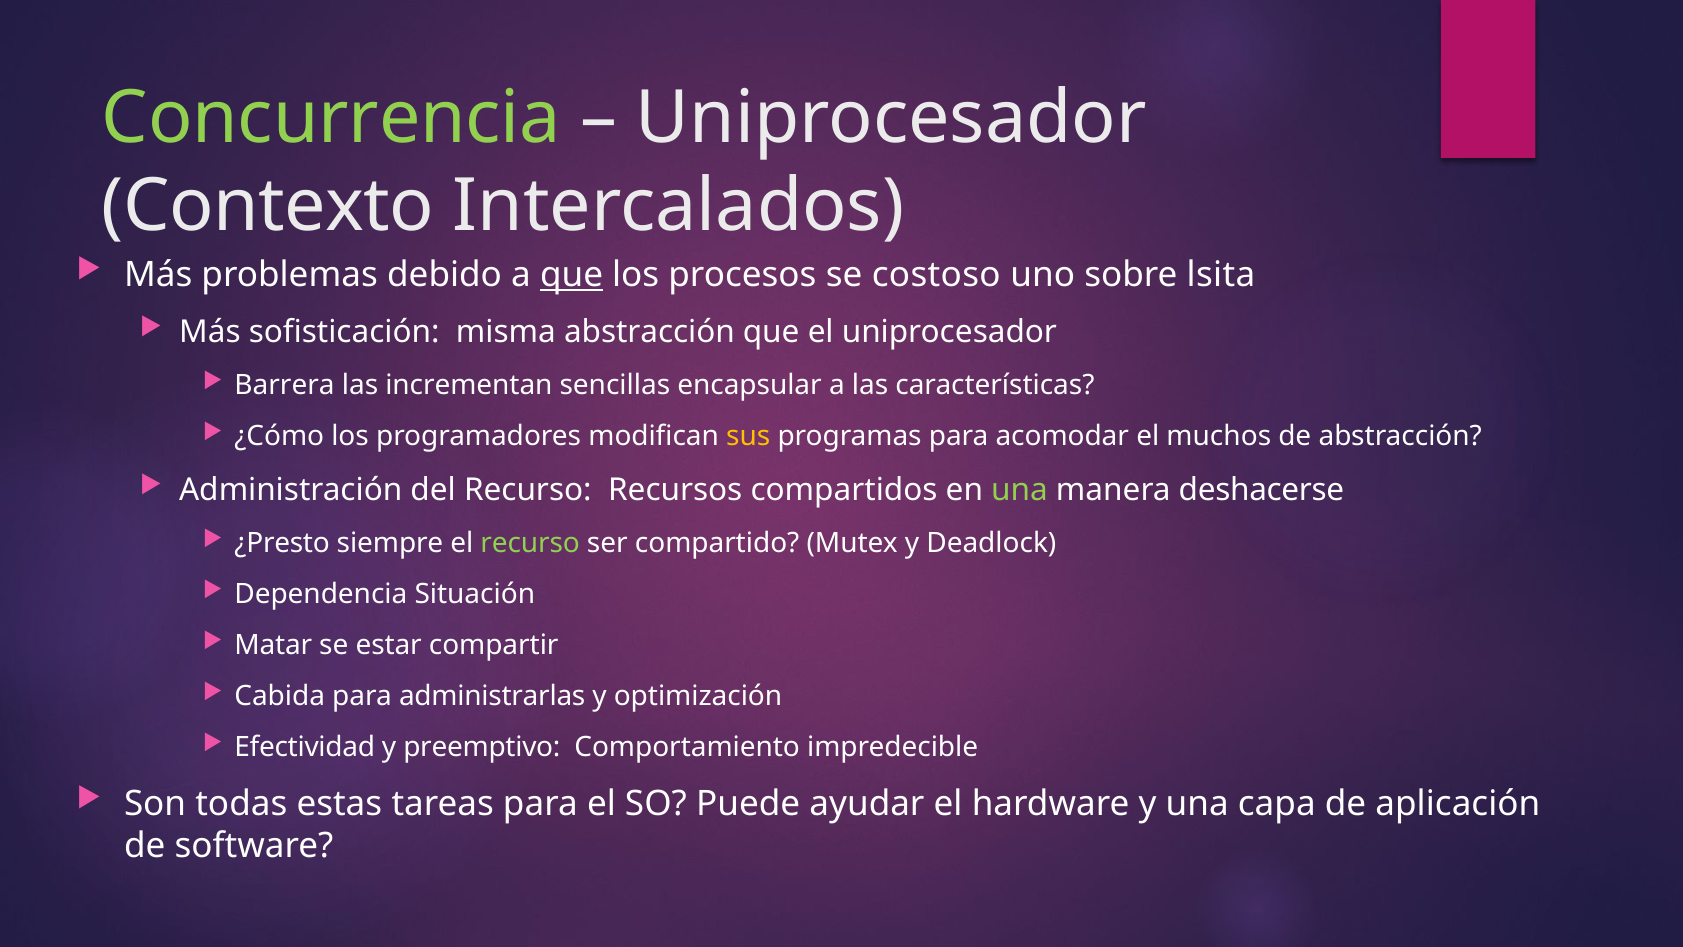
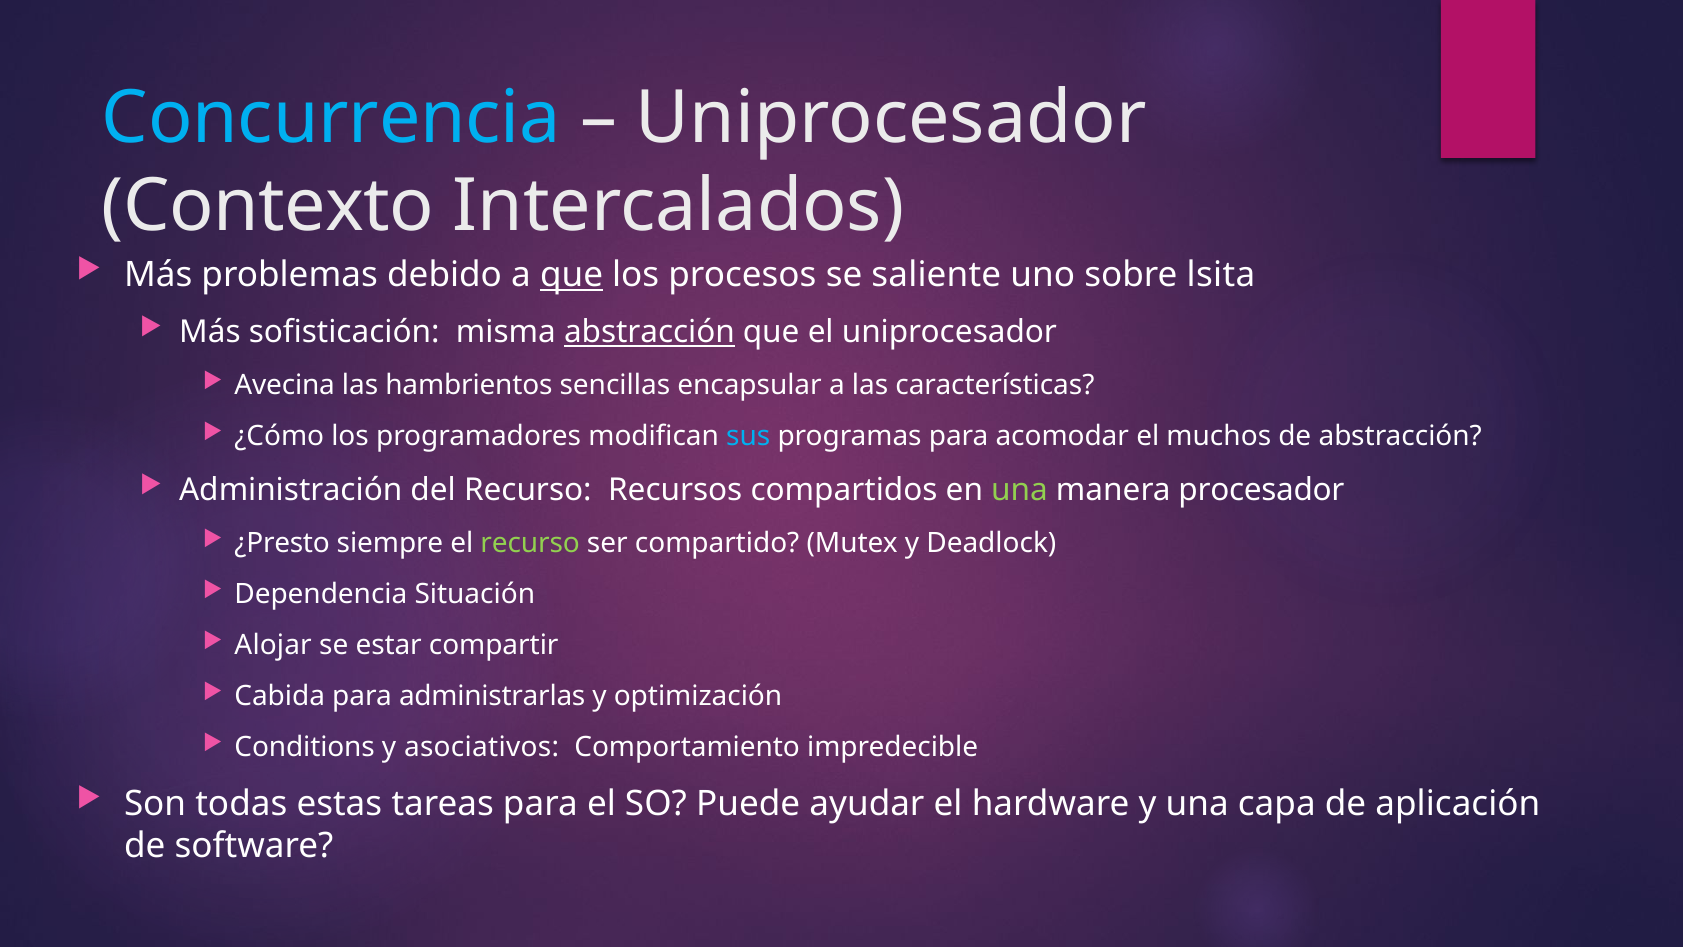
Concurrencia colour: light green -> light blue (331, 118)
costoso: costoso -> saliente (936, 275)
abstracción underline: none -> present (649, 332)
Barrera: Barrera -> Avecina (285, 385)
incrementan: incrementan -> hambrientos (469, 385)
sus colour: yellow -> light blue (748, 436)
deshacerse: deshacerse -> procesador (1261, 490)
Matar: Matar -> Alojar (273, 645)
Efectividad: Efectividad -> Conditions (305, 747)
preemptivo: preemptivo -> asociativos (482, 747)
